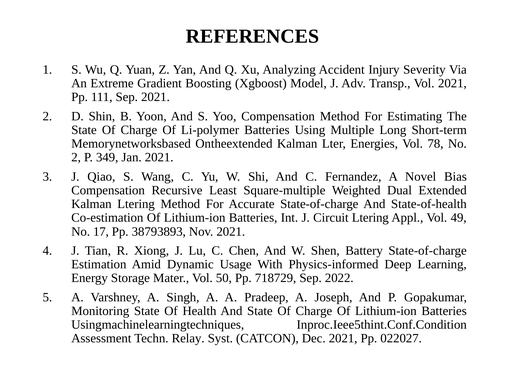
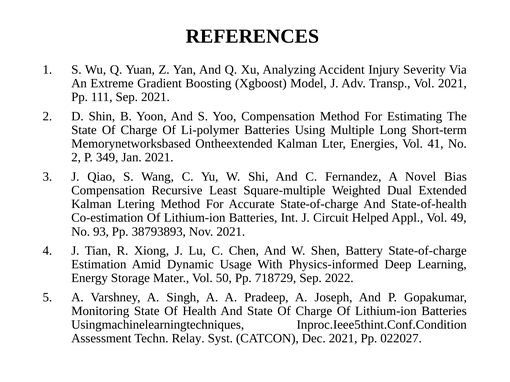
78: 78 -> 41 (435, 144)
Circuit Ltering: Ltering -> Helped (370, 218)
17: 17 -> 93 (101, 232)
